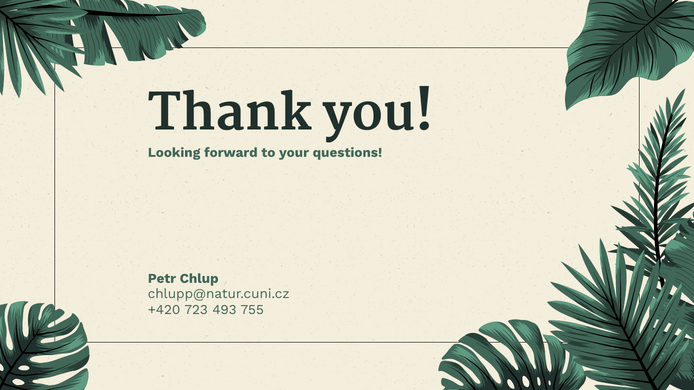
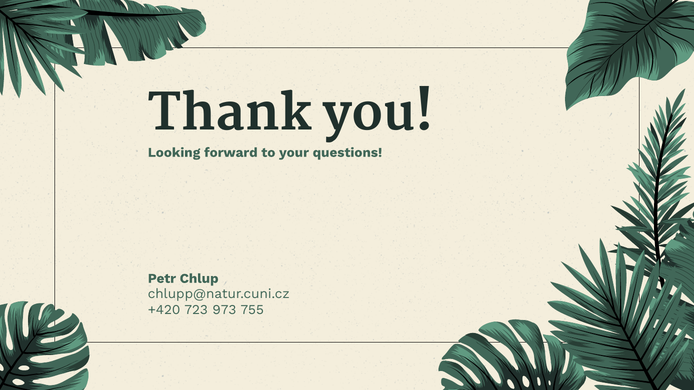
493: 493 -> 973 (224, 310)
